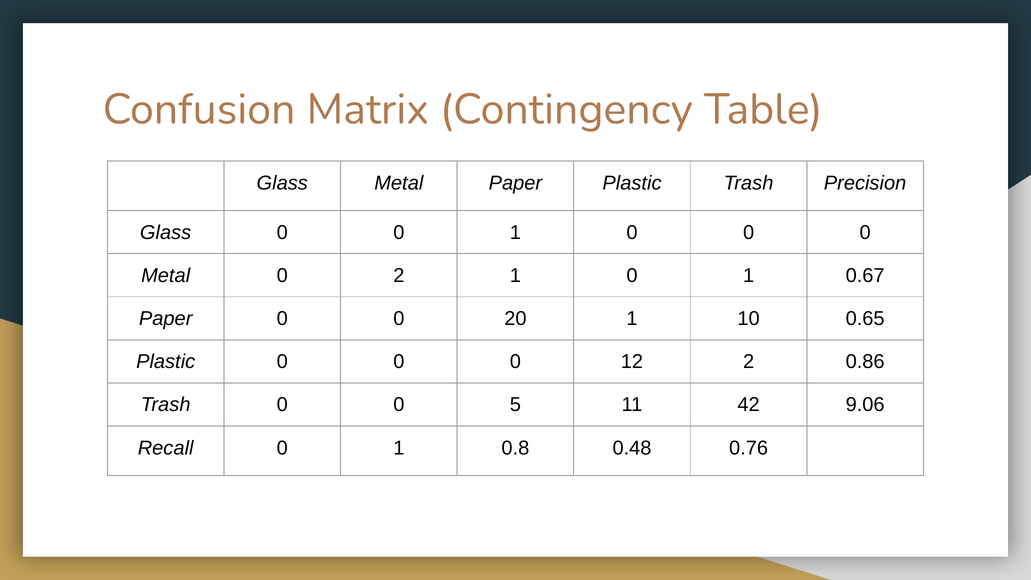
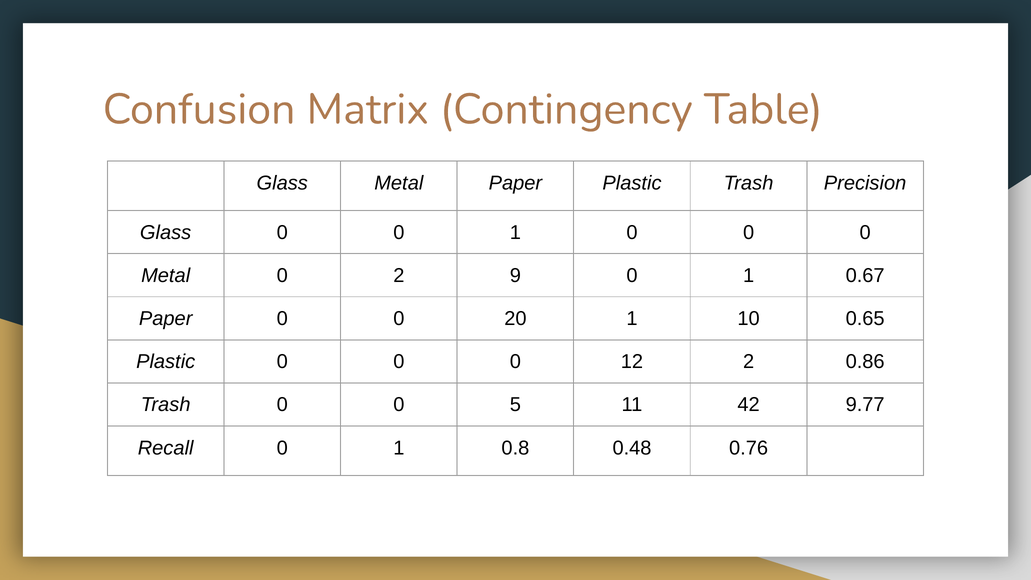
2 1: 1 -> 9 (515, 276)
9.06: 9.06 -> 9.77 (865, 405)
